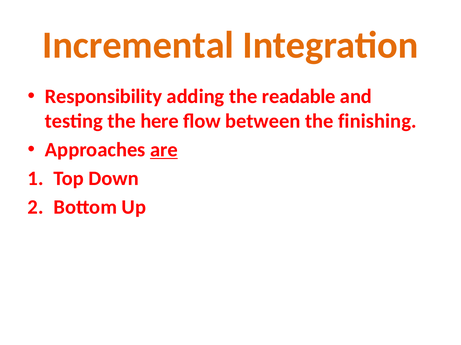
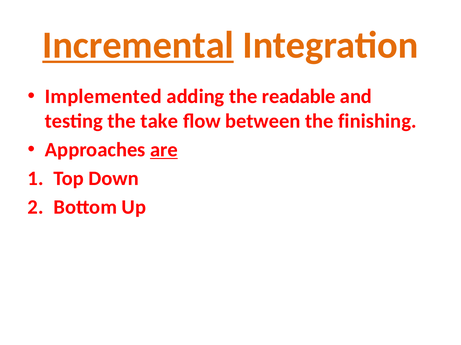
Incremental underline: none -> present (138, 45)
Responsibility: Responsibility -> Implemented (103, 97)
here: here -> take (159, 121)
